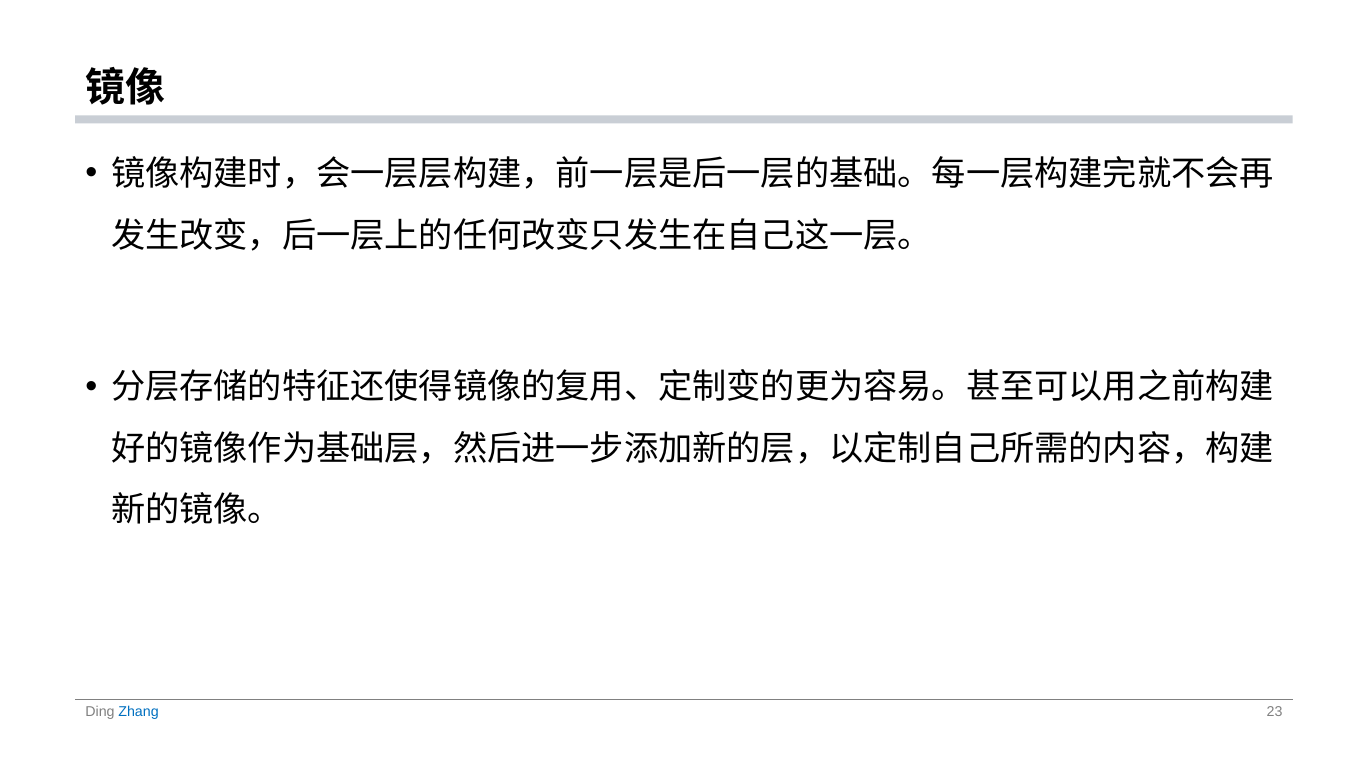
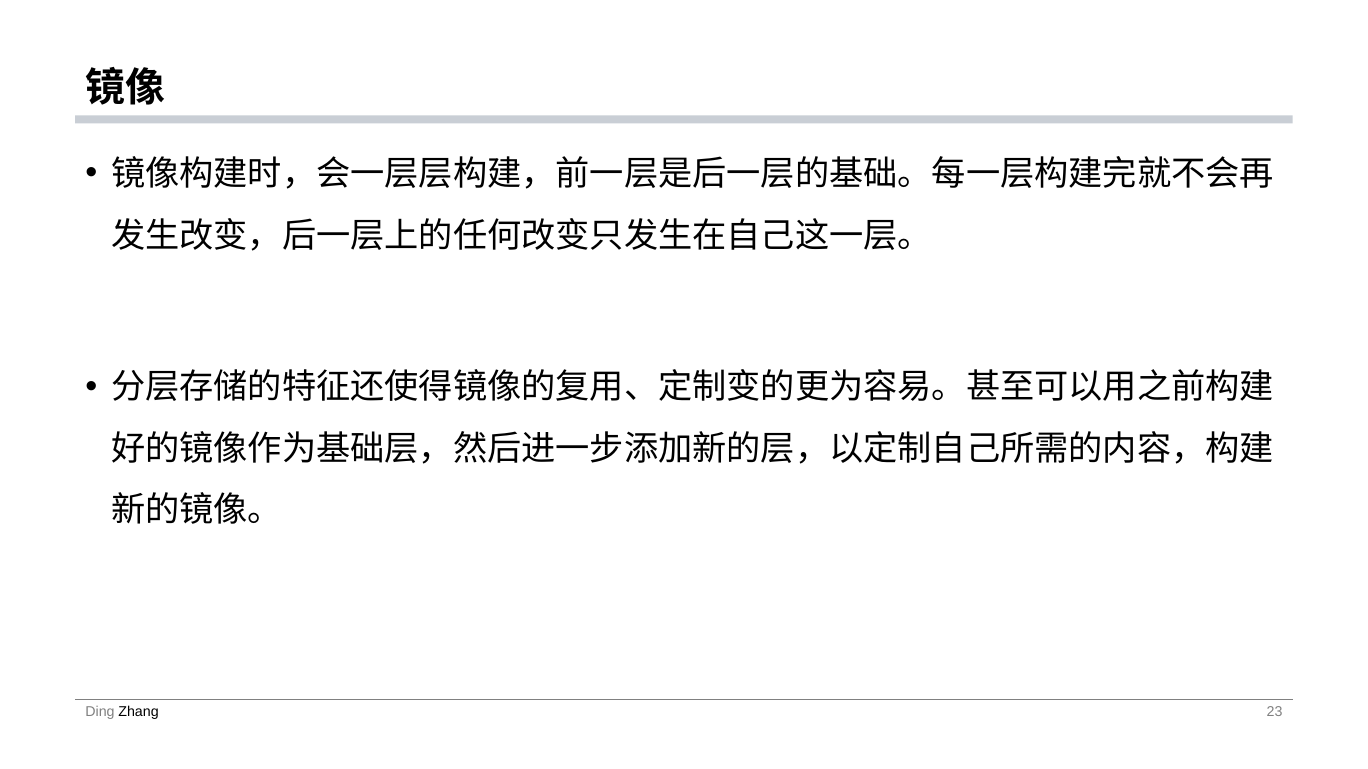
Zhang colour: blue -> black (139, 712)
